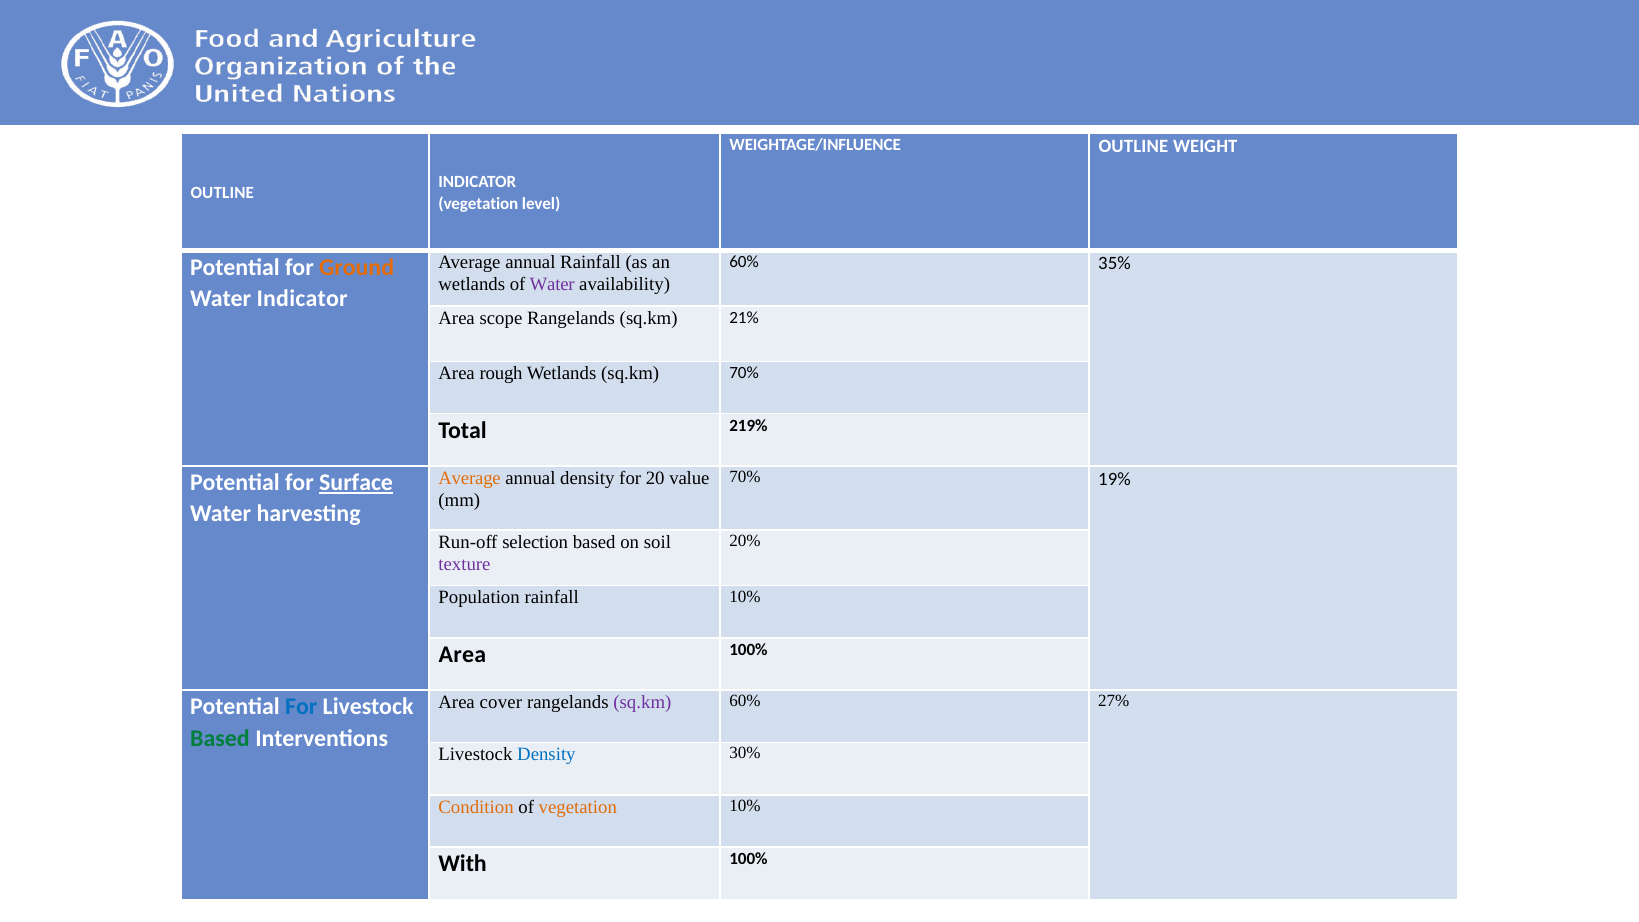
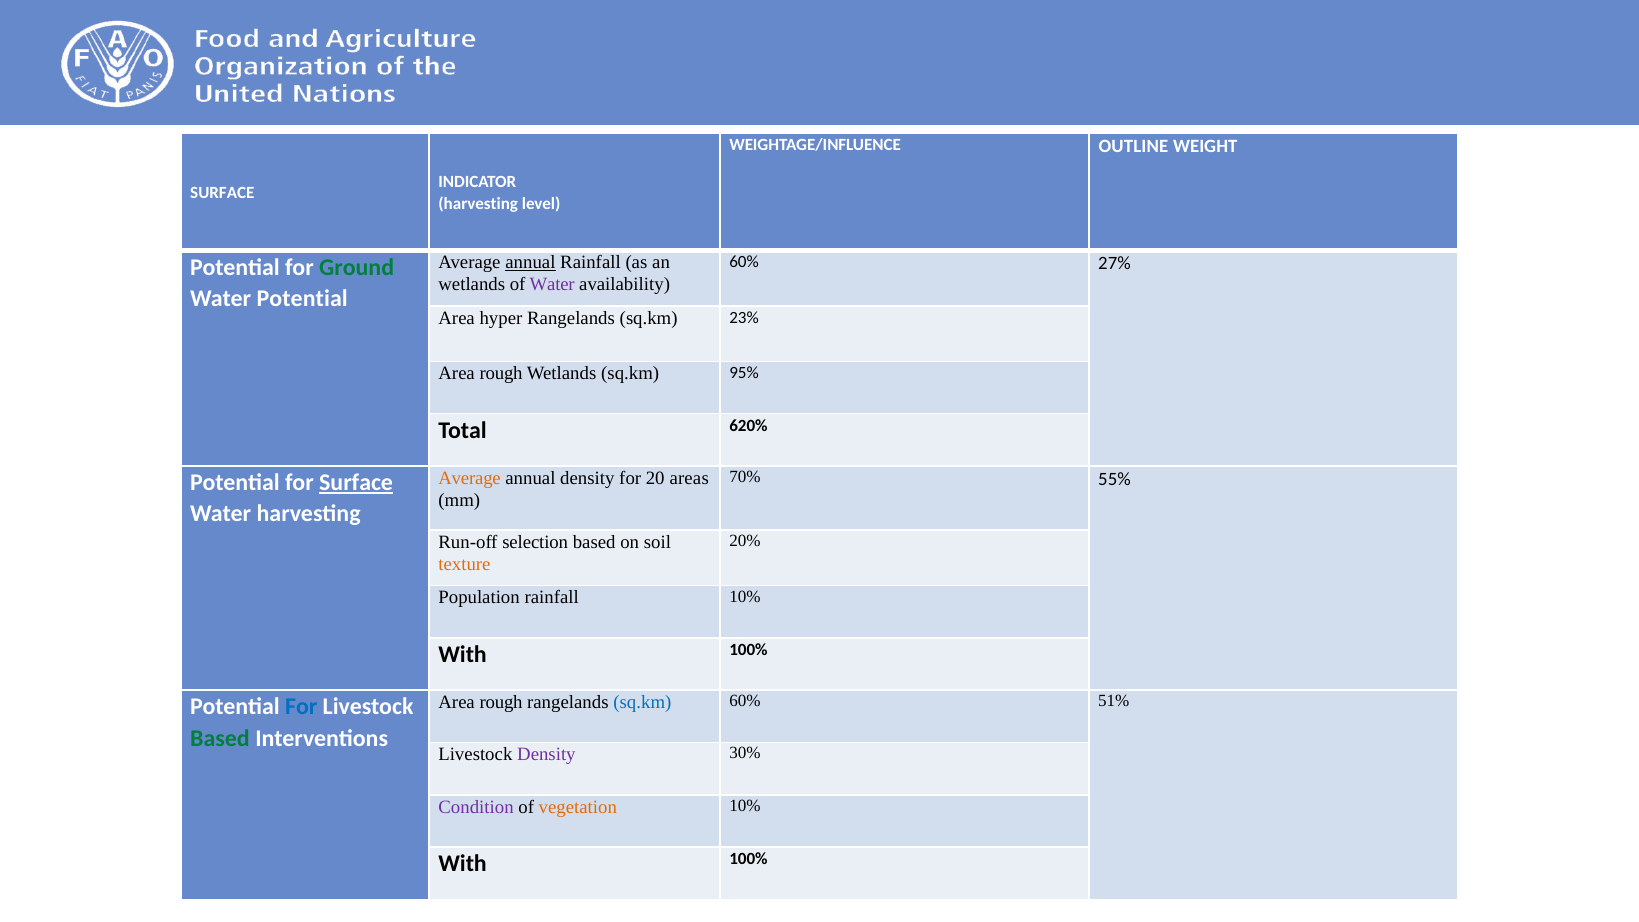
OUTLINE: OUTLINE -> SURFACE (222, 193)
vegetation: vegetation -> harvesting (478, 204)
annual underline: none -> present (530, 262)
35%: 35% -> 27% (1114, 264)
Ground colour: orange -> green (357, 267)
Water Indicator: Indicator -> Potential (302, 298)
scope: scope -> hyper (501, 318)
21%: 21% -> 23% (744, 318)
sq.km 70%: 70% -> 95% (744, 373)
219%: 219% -> 620% (749, 426)
19%: 19% -> 55% (1114, 479)
value: value -> areas (689, 478)
texture colour: purple -> orange (464, 564)
Area: Area -> With (463, 655)
cover: cover -> rough (501, 702)
sq.km colour: purple -> blue (642, 702)
27%: 27% -> 51% (1114, 701)
Density colour: blue -> purple (546, 755)
Condition colour: orange -> purple (476, 807)
